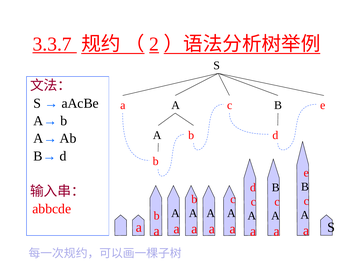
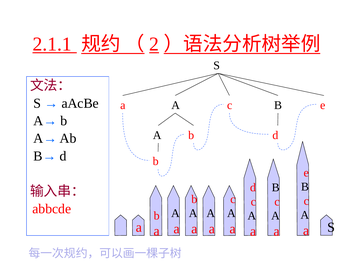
3.3.7: 3.3.7 -> 2.1.1 (52, 44)
